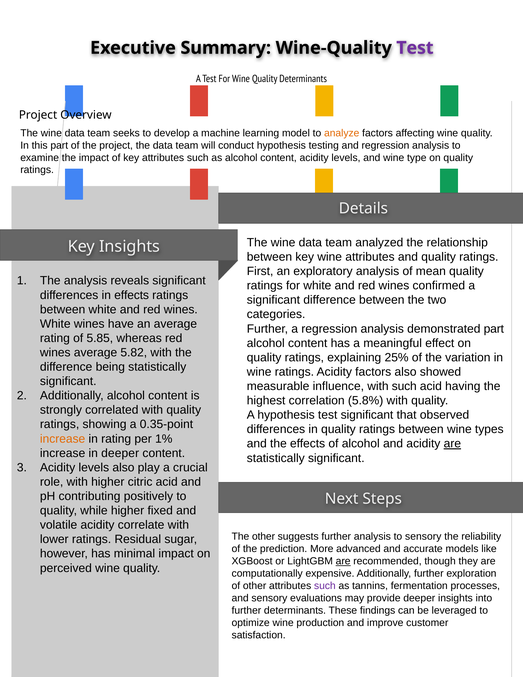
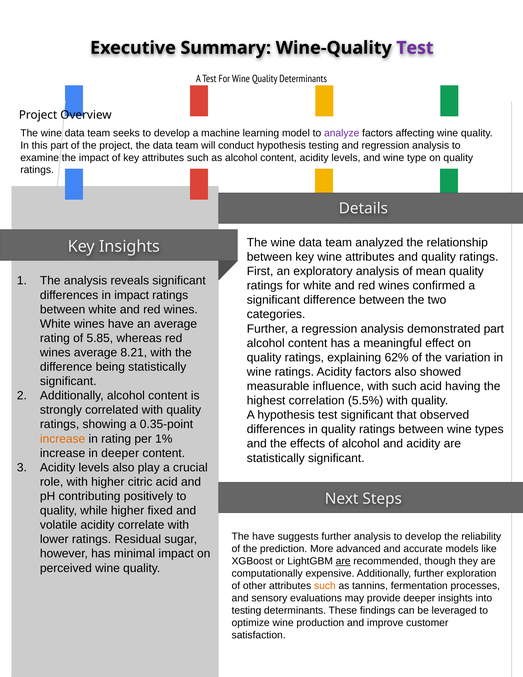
analyze colour: orange -> purple (342, 133)
in effects: effects -> impact (132, 295)
5.82: 5.82 -> 8.21 (134, 352)
25%: 25% -> 62% (397, 357)
5.8%: 5.8% -> 5.5% (366, 400)
are underline: present -> none (452, 444)
The other: other -> have (263, 536)
analysis to sensory: sensory -> develop (423, 536)
such colour: purple -> orange (325, 586)
further: further -> testing (246, 610)
